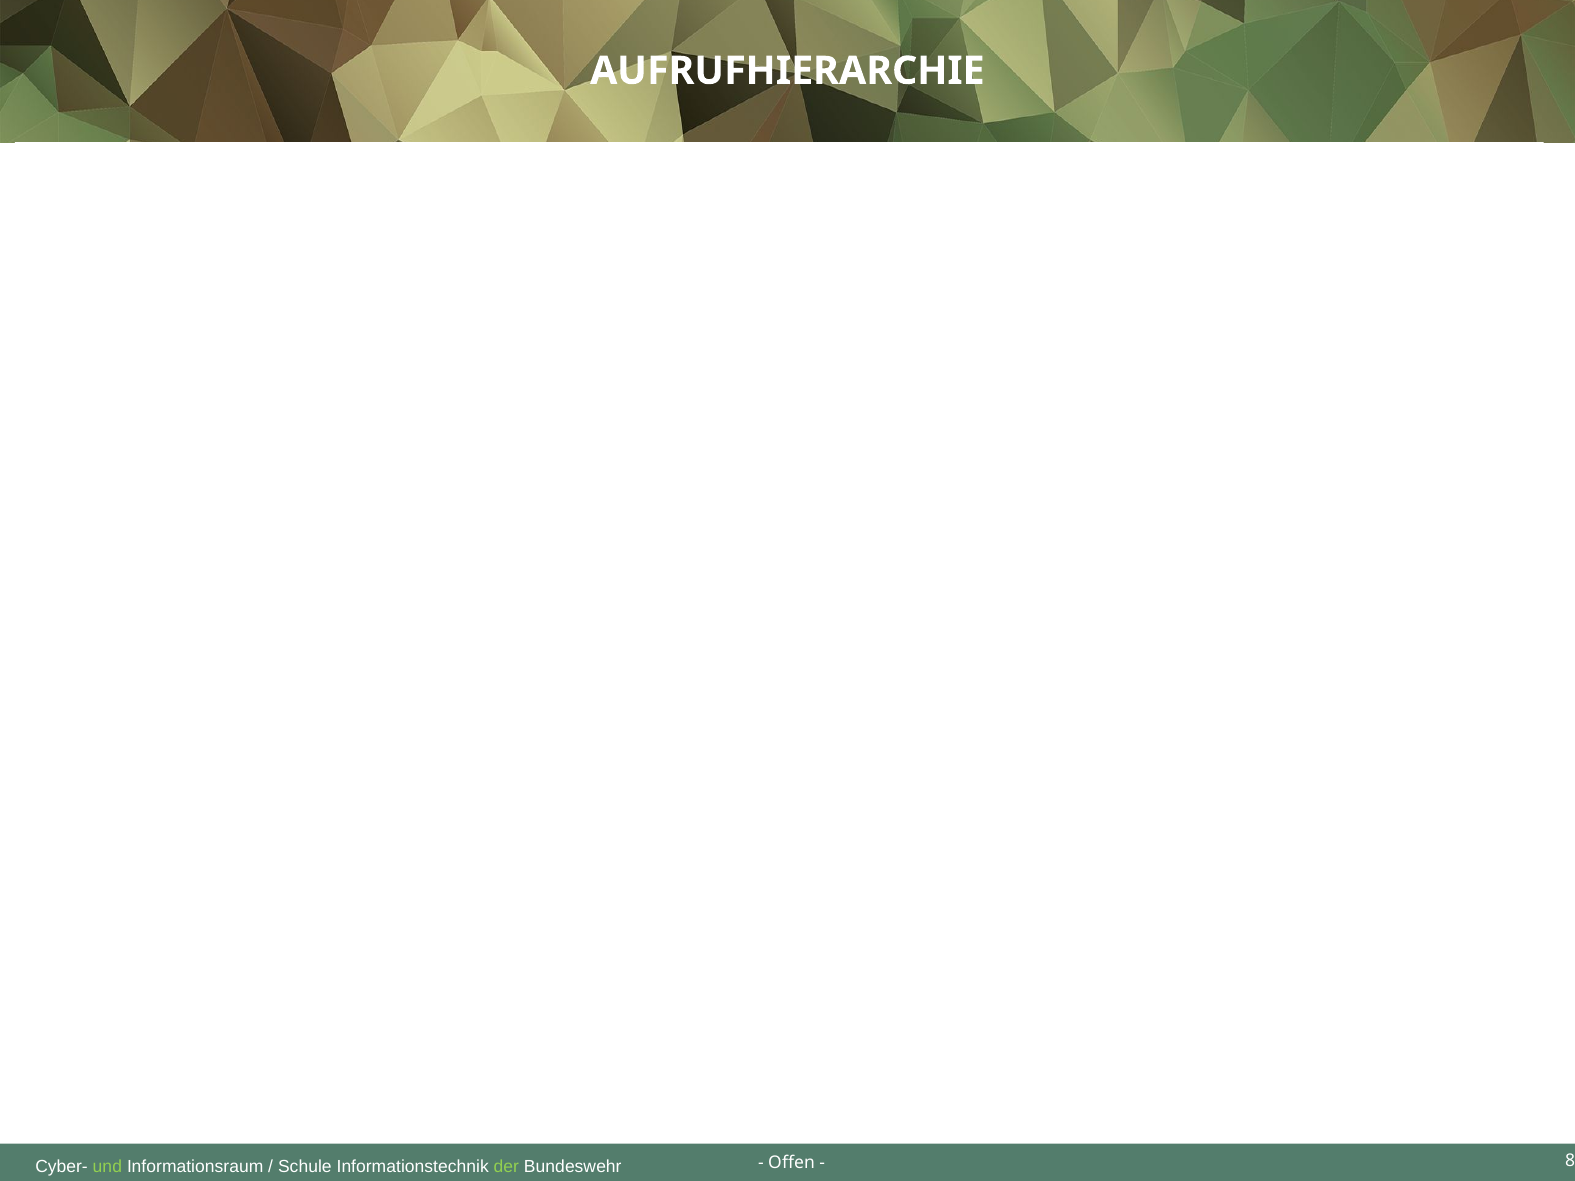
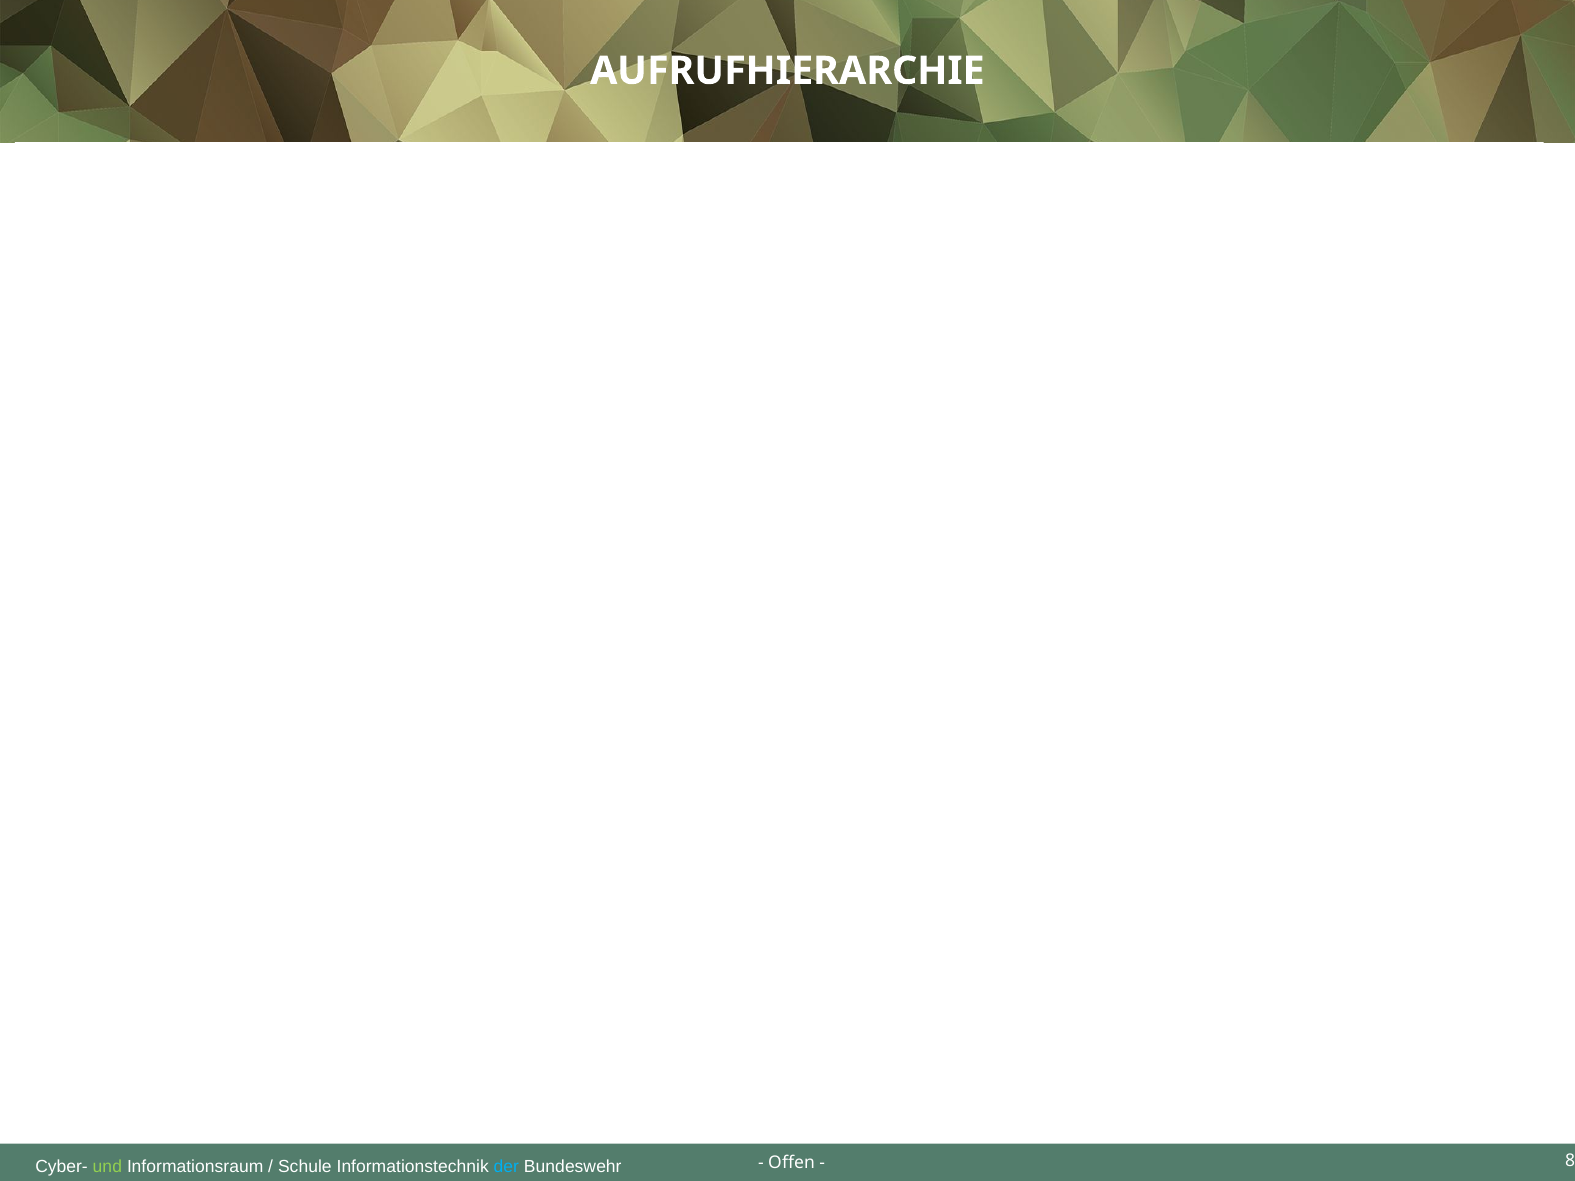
der colour: light green -> light blue (506, 1167)
